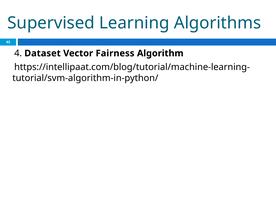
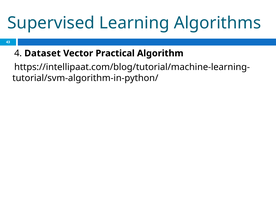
Fairness: Fairness -> Practical (115, 53)
